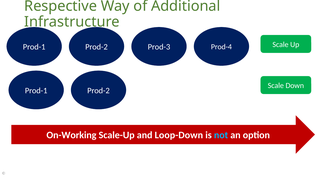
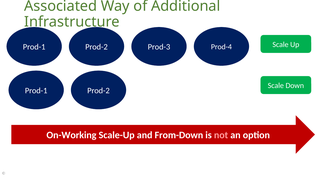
Respective: Respective -> Associated (61, 6)
Loop-Down: Loop-Down -> From-Down (179, 135)
not colour: light blue -> pink (221, 135)
